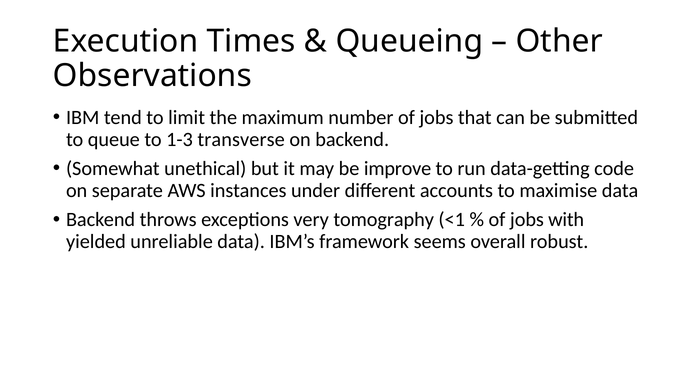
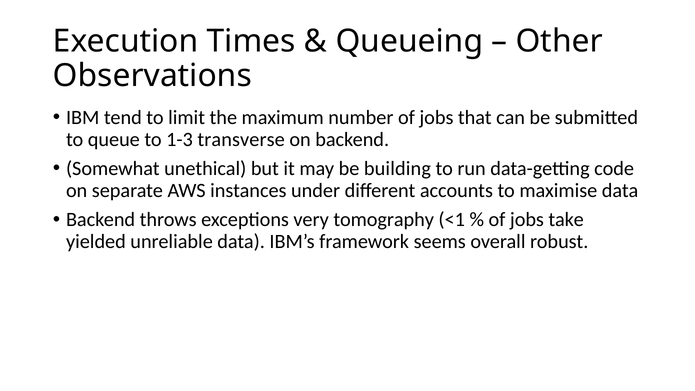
improve: improve -> building (397, 169)
with: with -> take (566, 220)
